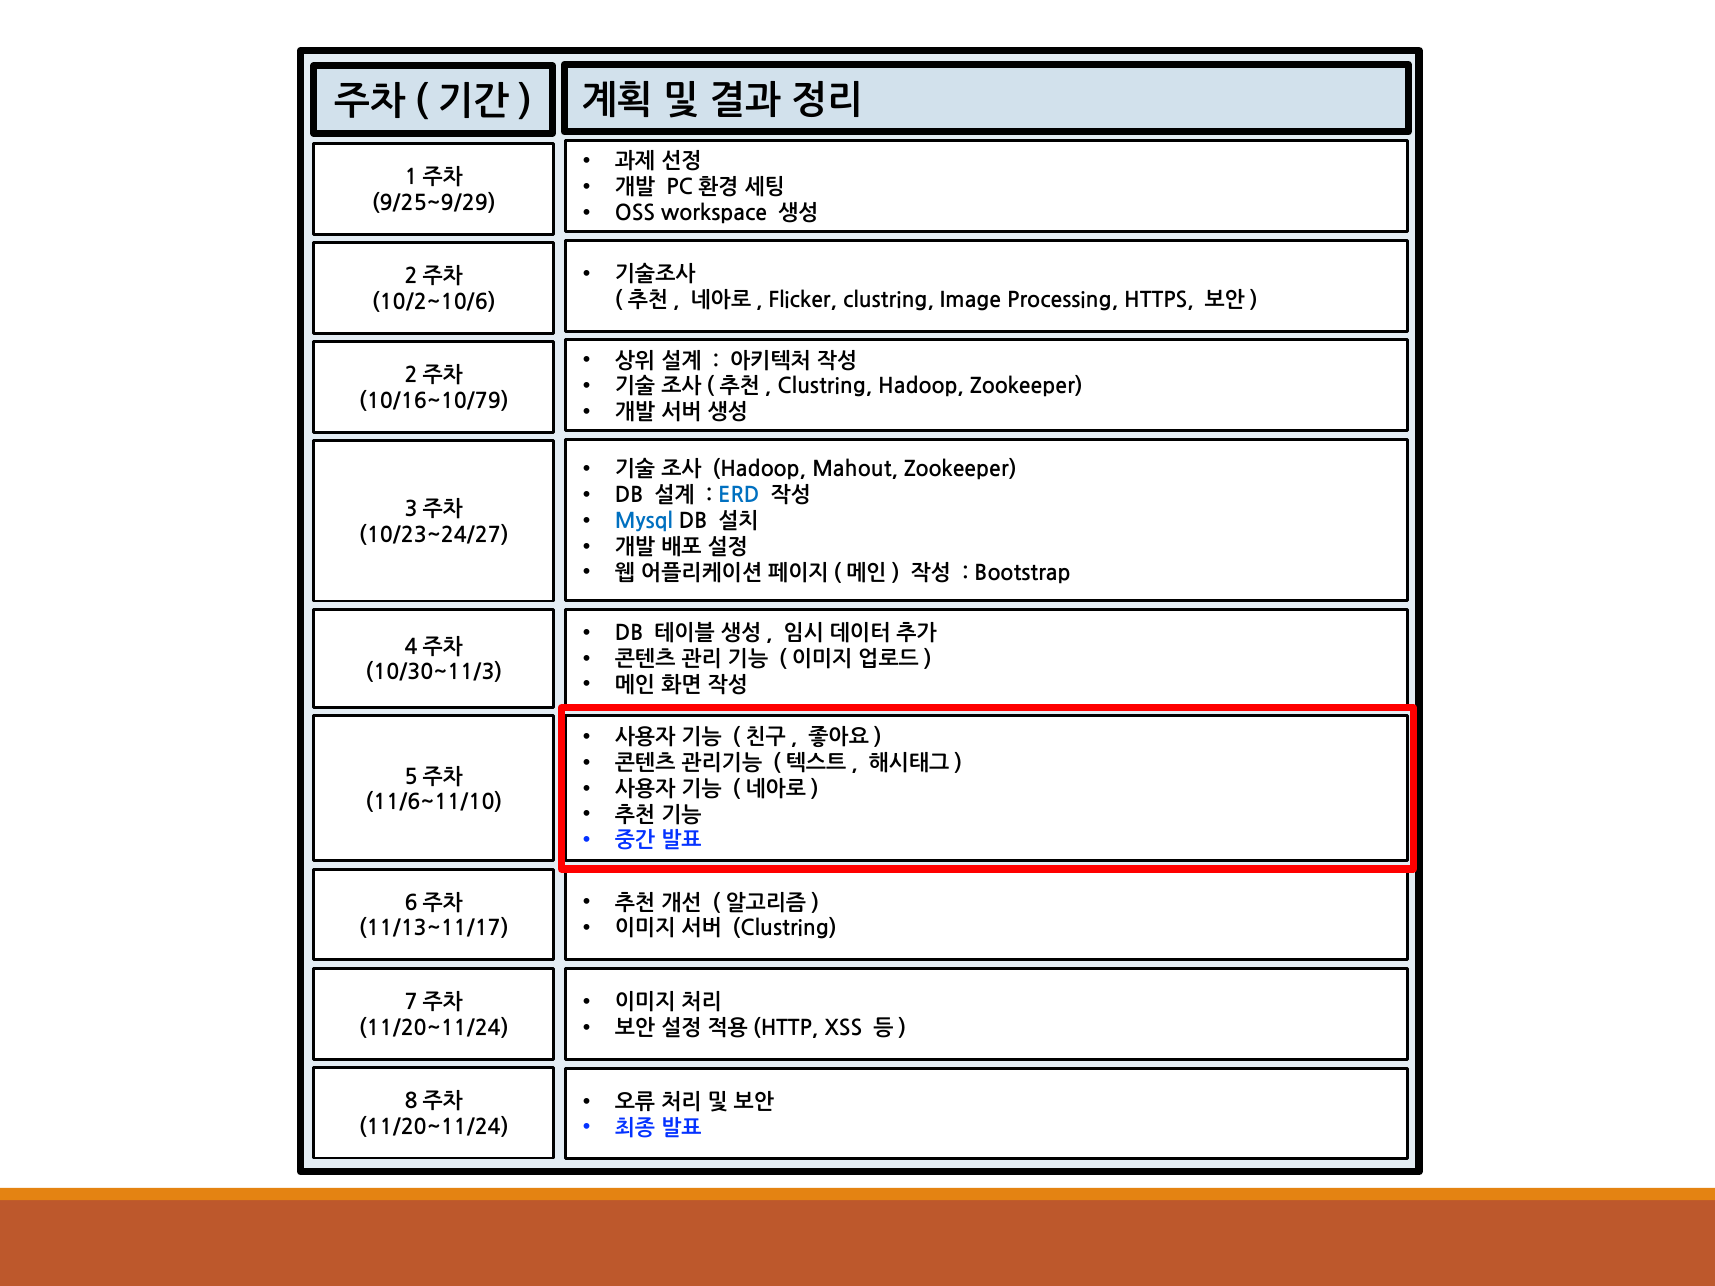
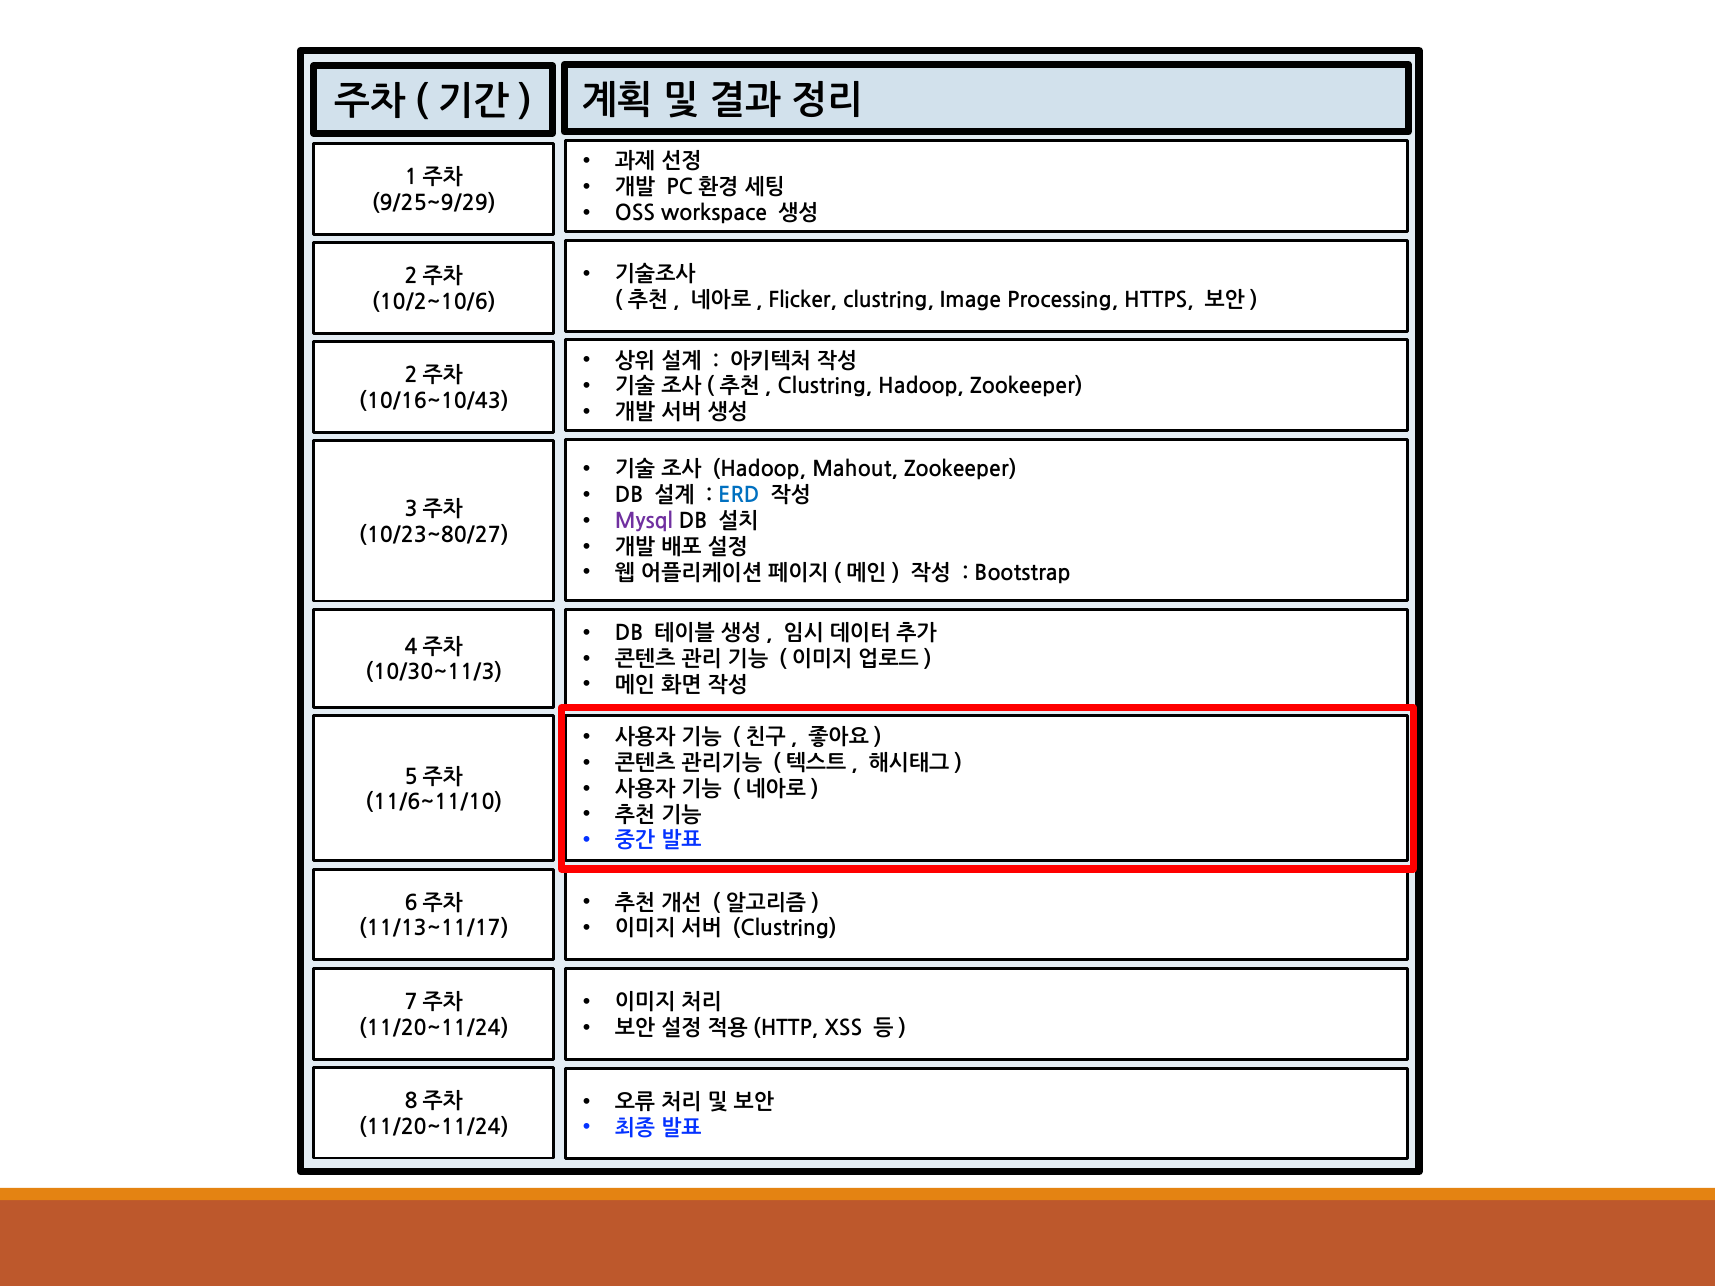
10/16~10/79: 10/16~10/79 -> 10/16~10/43 (434, 401)
Mysql colour: blue -> purple (644, 521)
10/23~24/27: 10/23~24/27 -> 10/23~80/27 (434, 535)
